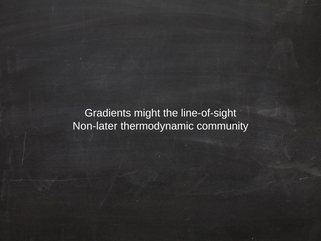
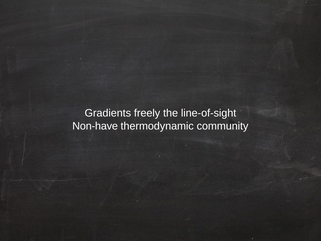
might: might -> freely (147, 113)
Non-later: Non-later -> Non-have (95, 126)
